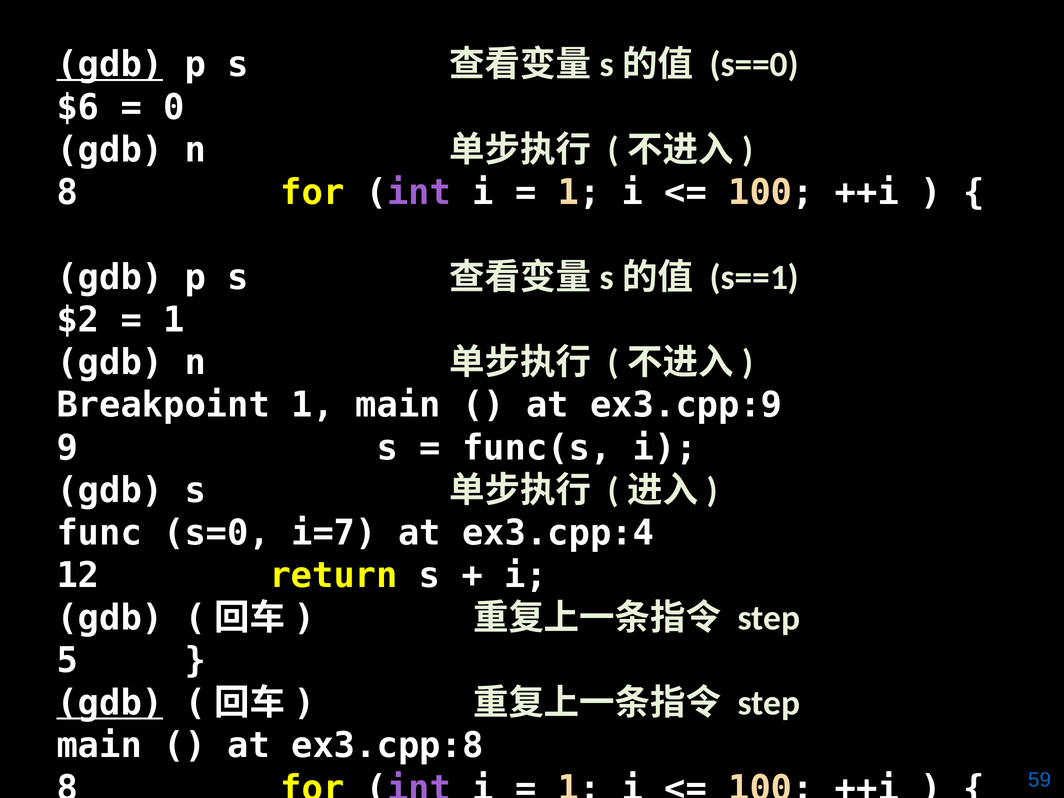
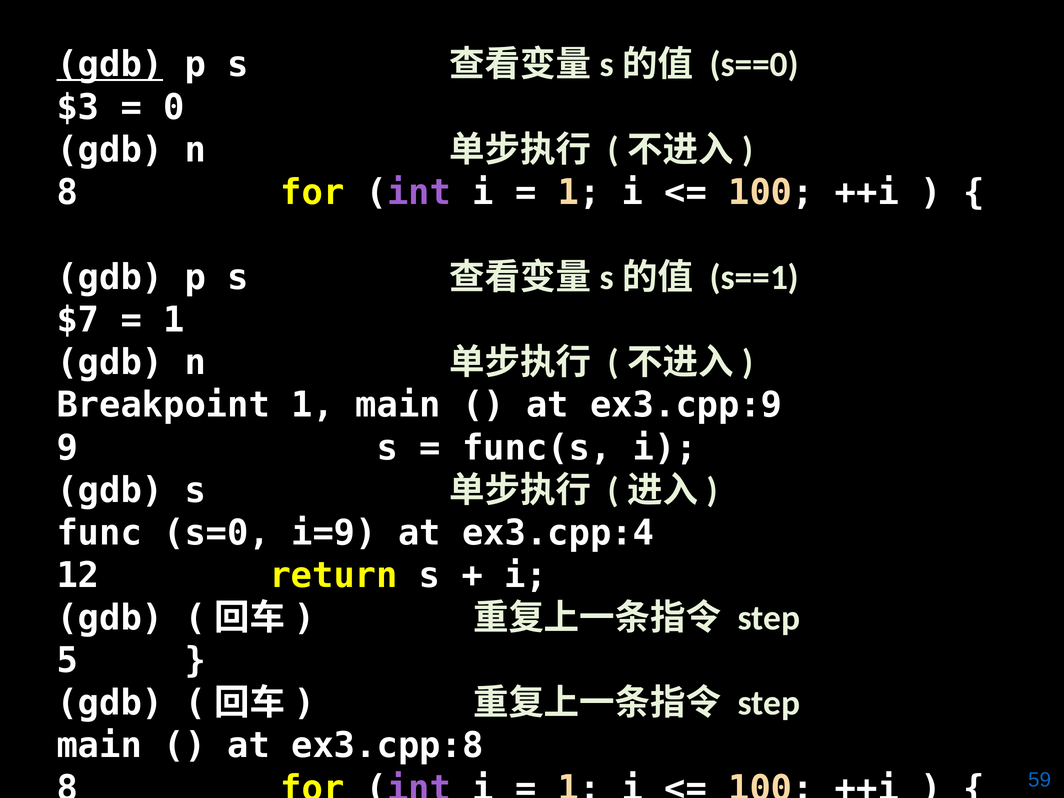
$6: $6 -> $3 (78, 107)
$2: $2 -> $7 (78, 320)
i=7: i=7 -> i=9 (334, 533)
gdb underline: present -> none (110, 703)
